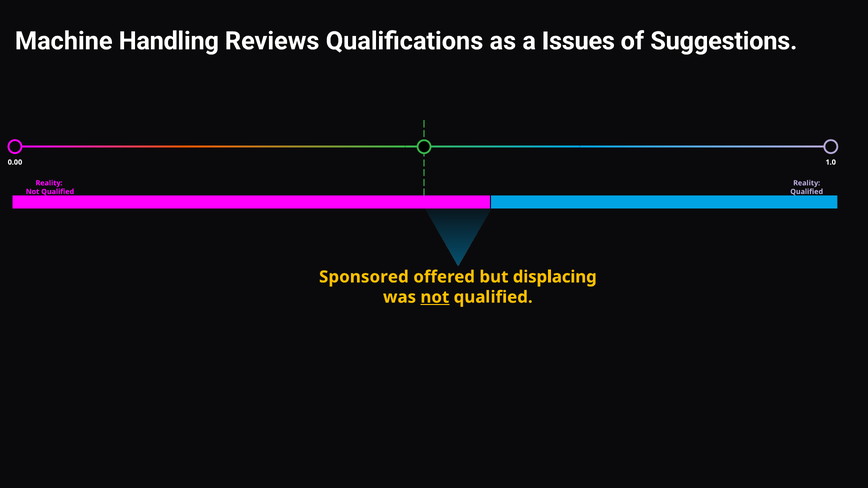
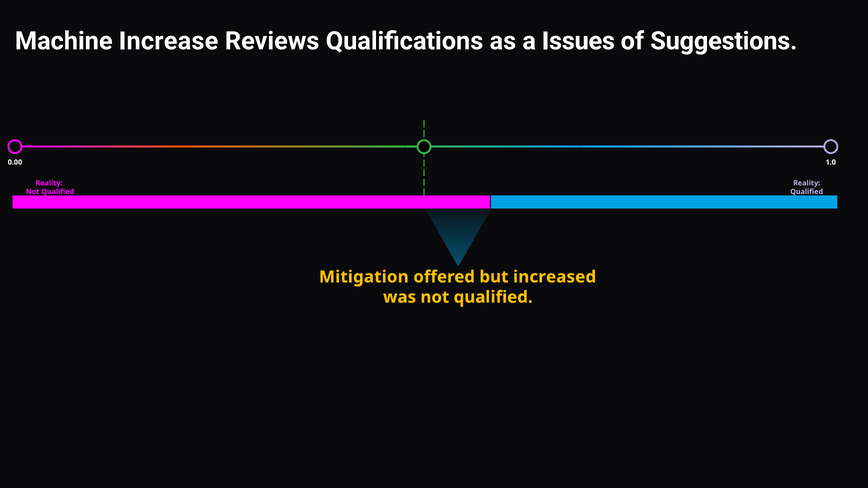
Handling: Handling -> Increase (169, 41)
Sponsored: Sponsored -> Mitigation (364, 277)
displacing: displacing -> increased (555, 277)
not underline: present -> none (435, 297)
